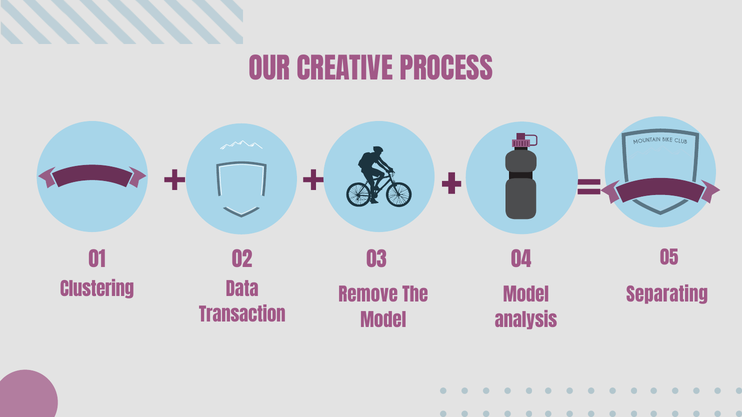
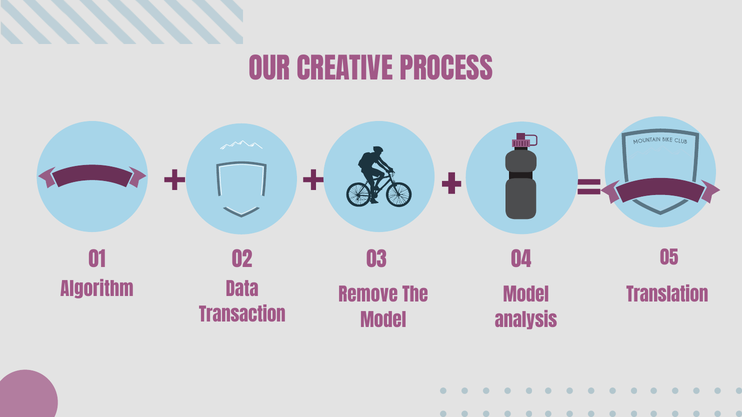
Clustering: Clustering -> Algorithm (97, 291)
Separating: Separating -> Translation (667, 296)
